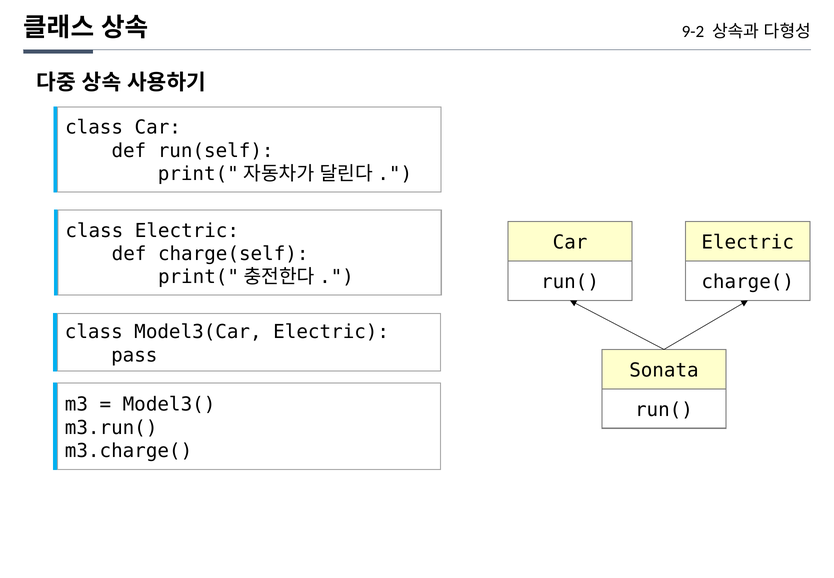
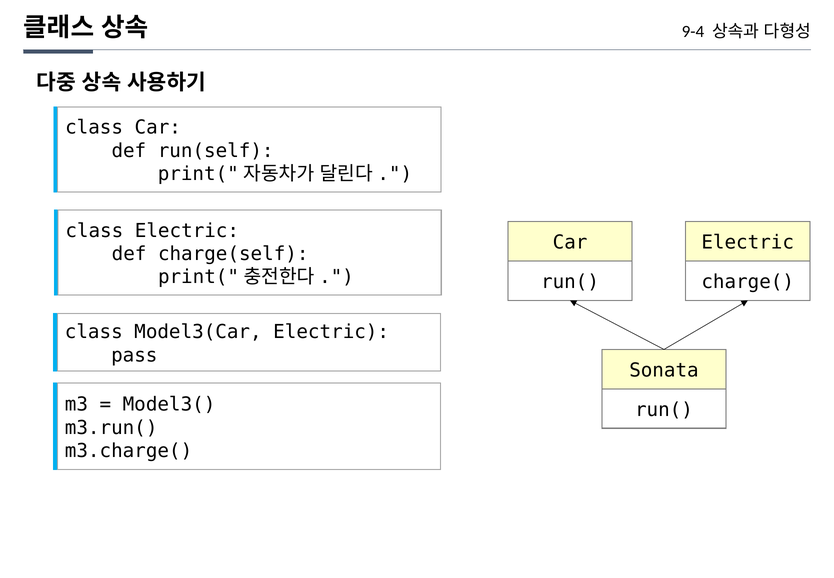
9-2: 9-2 -> 9-4 (693, 32)
